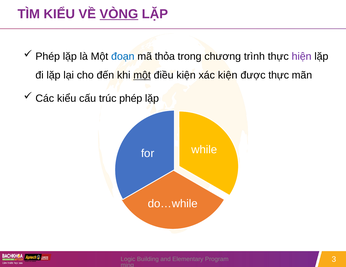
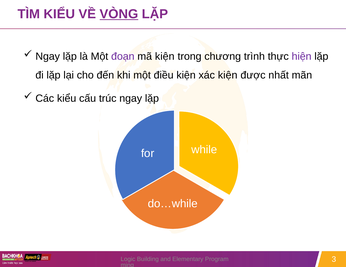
Phép: Phép -> Ngay (48, 56)
đoạn colour: blue -> purple (123, 56)
mã thỏa: thỏa -> kiện (165, 56)
một underline: present -> none (142, 75)
được thực: thực -> nhất (279, 75)
trúc phép: phép -> ngay (131, 99)
